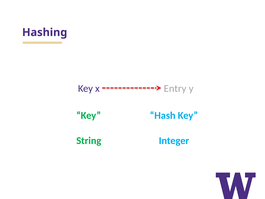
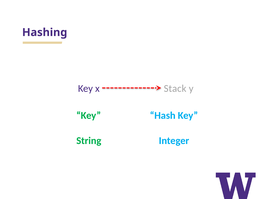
Entry: Entry -> Stack (175, 88)
